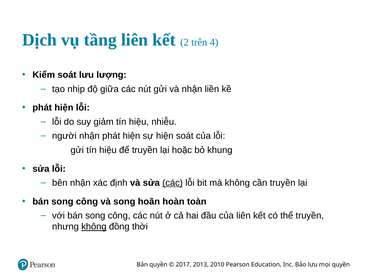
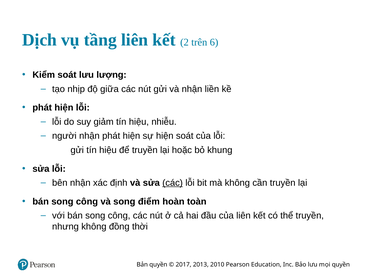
4: 4 -> 6 (214, 42)
hoãn: hoãn -> điểm (149, 202)
không underline: present -> none (94, 227)
